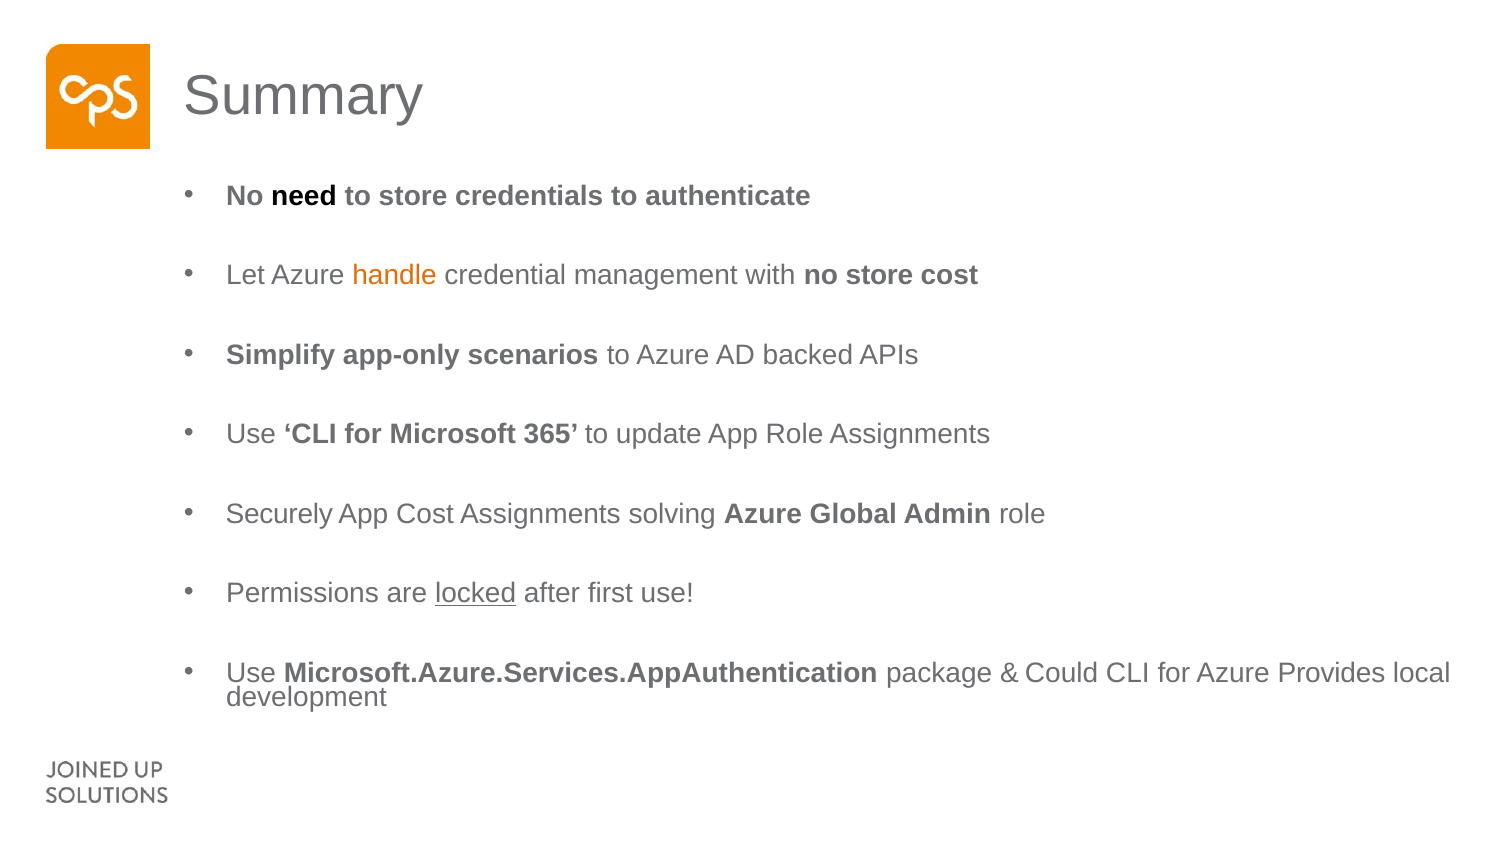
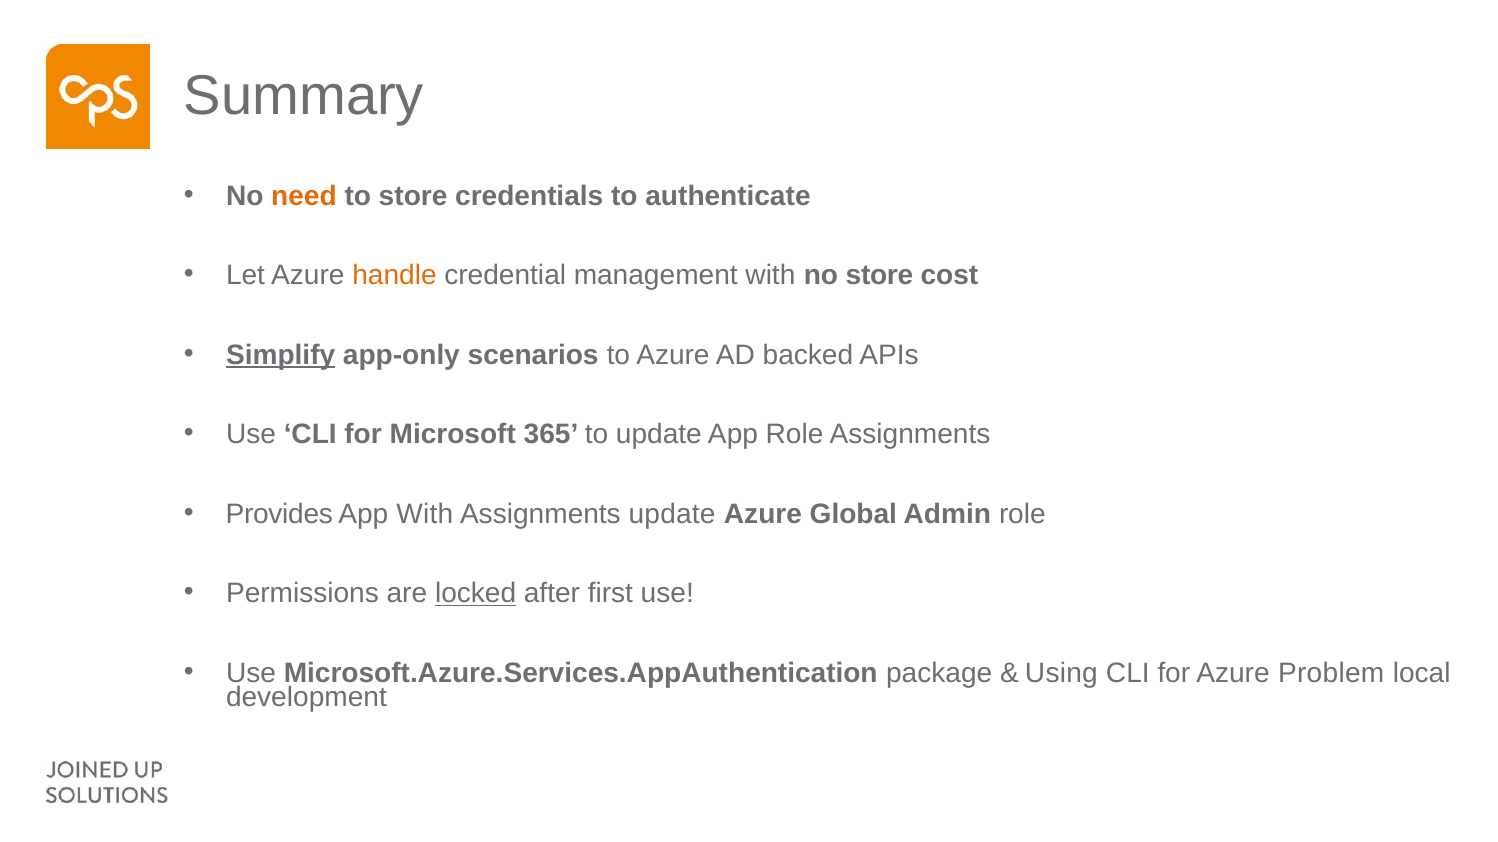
need colour: black -> orange (304, 196)
Simplify underline: none -> present (281, 355)
Securely: Securely -> Provides (279, 514)
App Cost: Cost -> With (425, 514)
Assignments solving: solving -> update (672, 514)
Could: Could -> Using (1061, 674)
Provides: Provides -> Problem (1331, 674)
